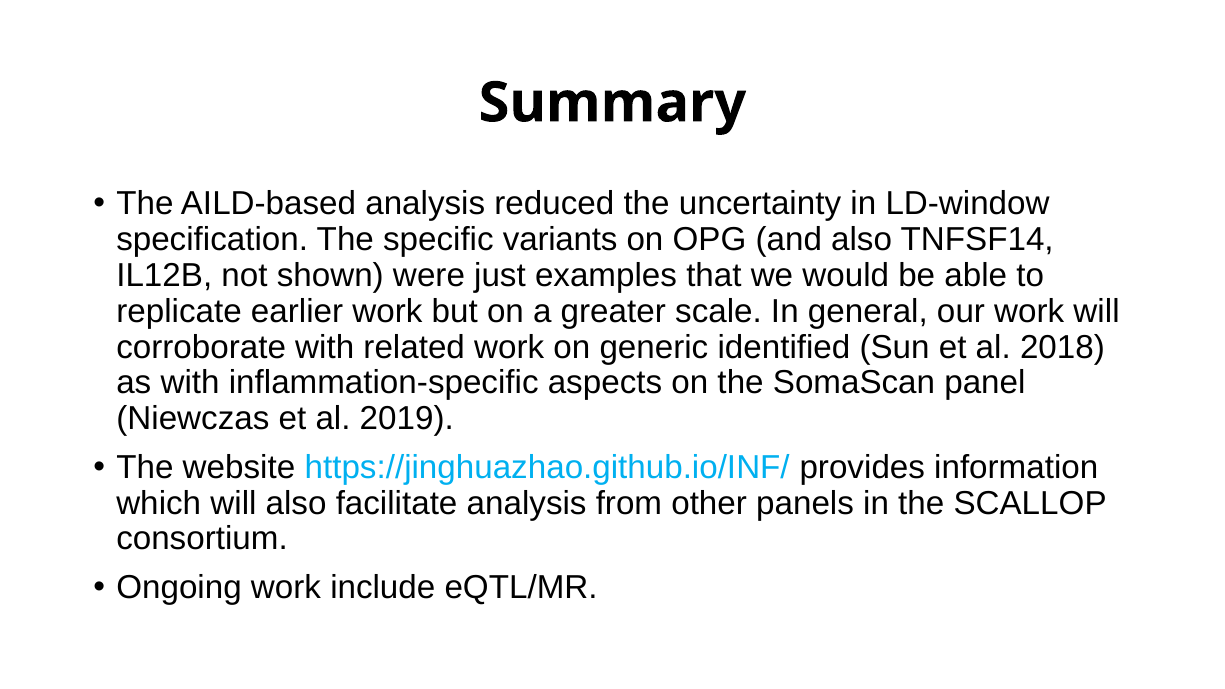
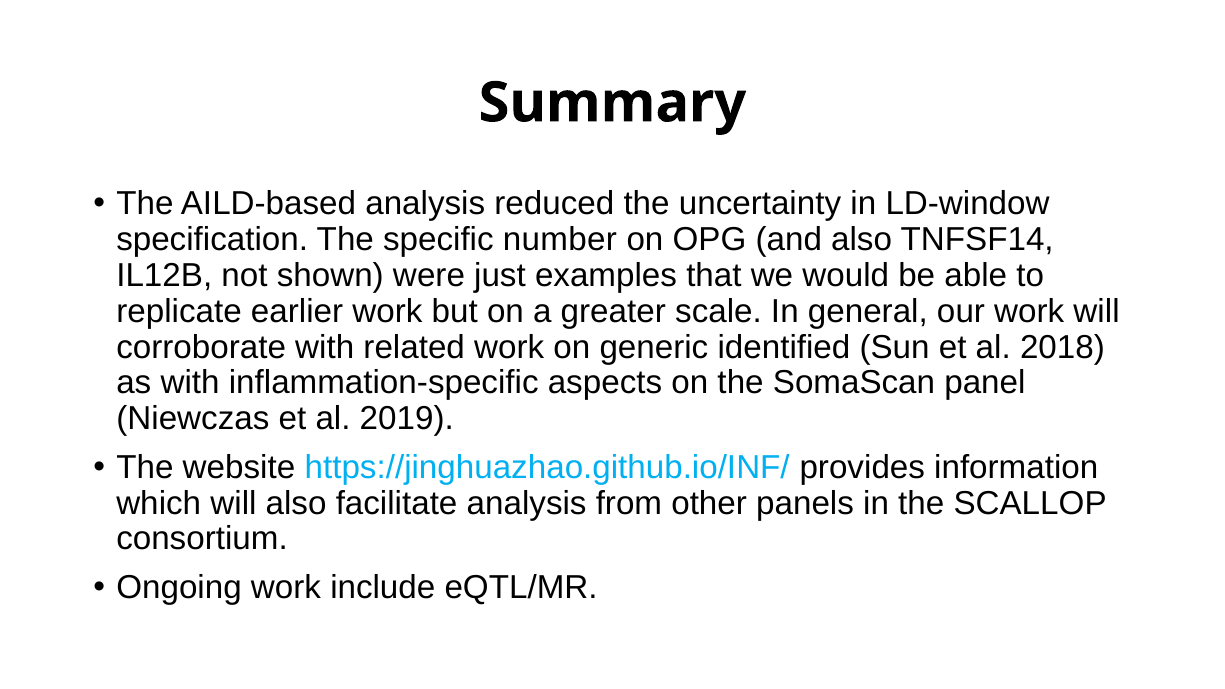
variants: variants -> number (560, 240)
